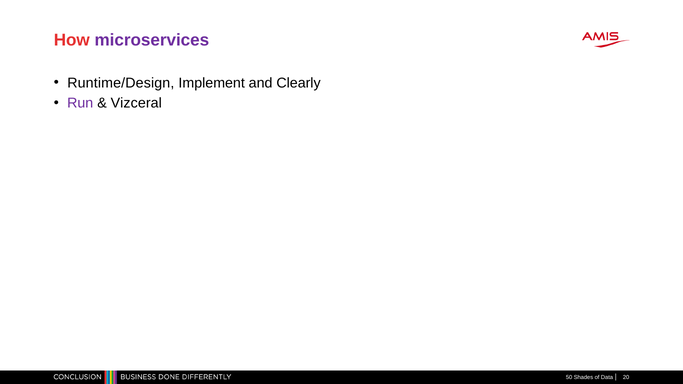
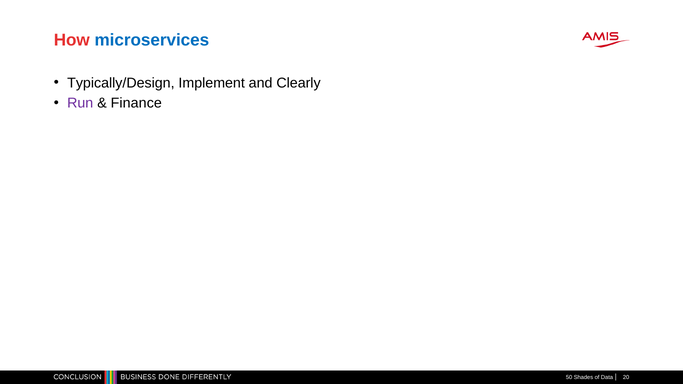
microservices colour: purple -> blue (152, 40)
Runtime/Design: Runtime/Design -> Typically/Design (121, 83)
Vizceral: Vizceral -> Finance (136, 103)
